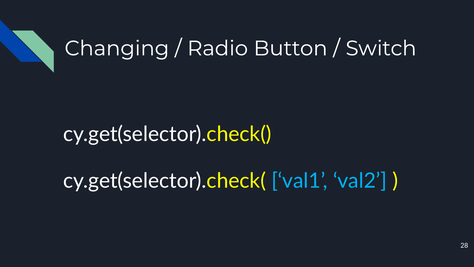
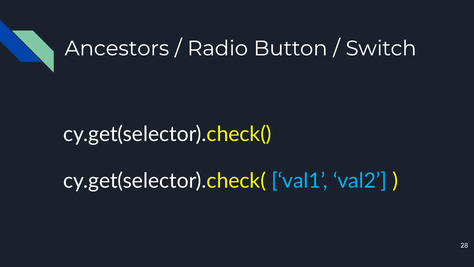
Changing: Changing -> Ancestors (117, 48)
